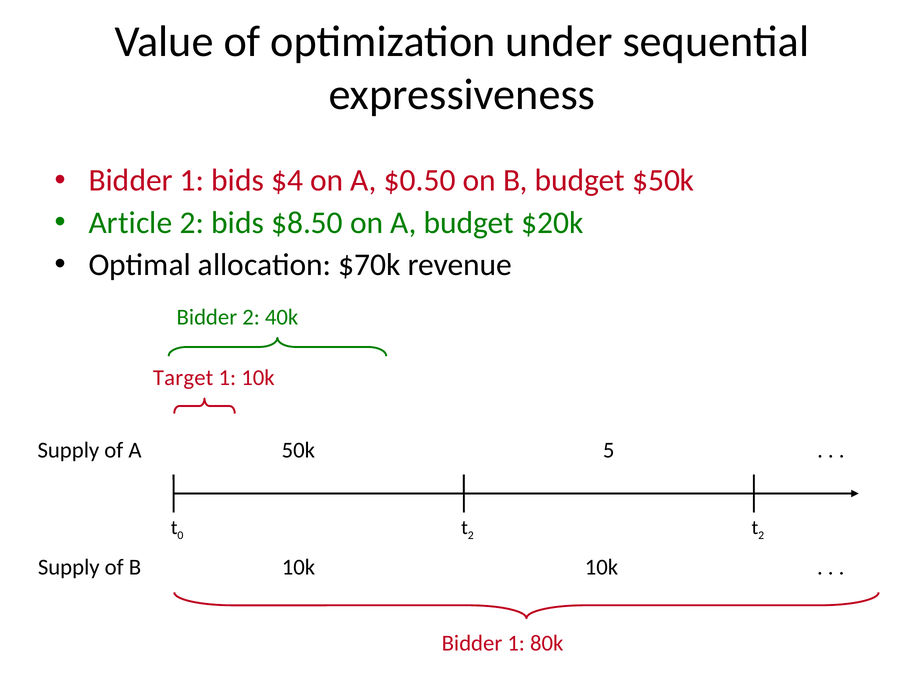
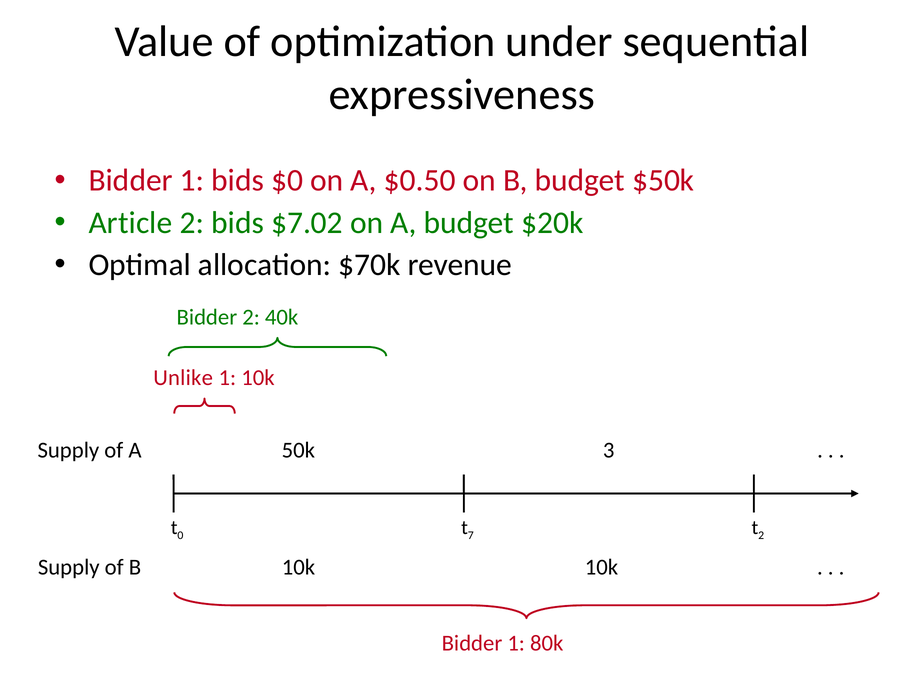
$4: $4 -> $0 (287, 180)
$8.50: $8.50 -> $7.02 (307, 223)
Target: Target -> Unlike (183, 378)
5: 5 -> 3 (609, 450)
2: 2 -> 7 (471, 535)
